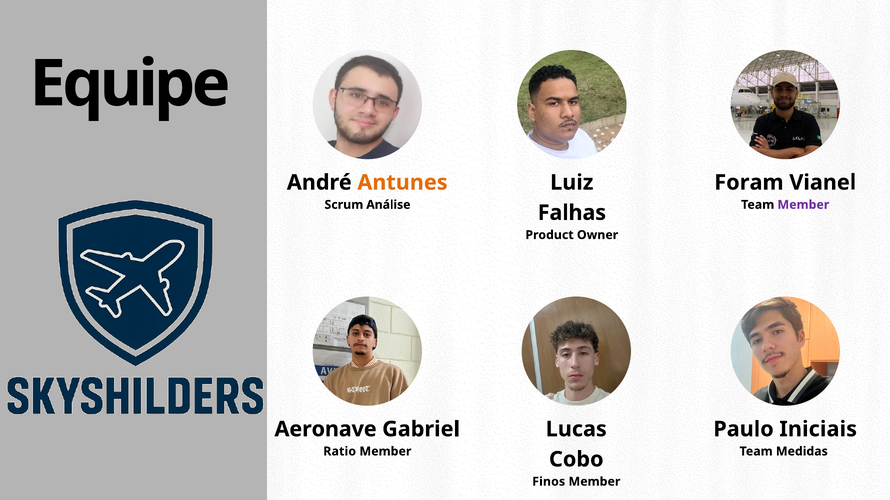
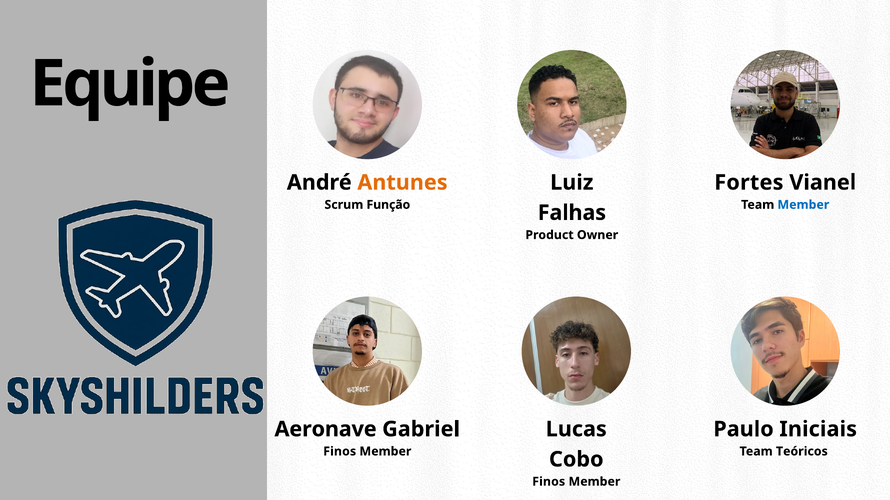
Foram: Foram -> Fortes (749, 183)
Análise: Análise -> Função (388, 205)
Member colour: purple -> blue (803, 205)
Ratio: Ratio -> Finos (340, 452)
Medidas: Medidas -> Teóricos (802, 452)
